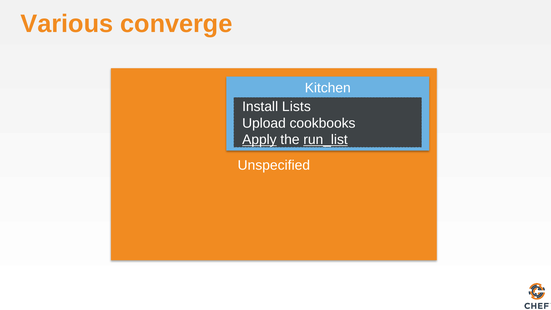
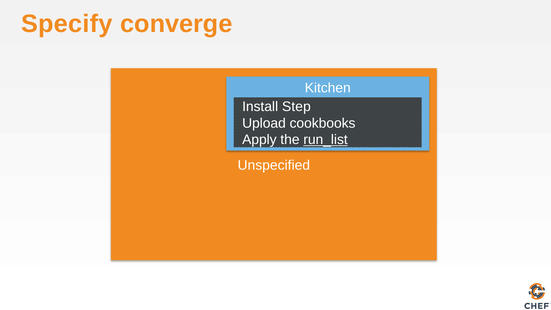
Various: Various -> Specify (67, 24)
Lists: Lists -> Step (296, 107)
Apply underline: present -> none (259, 140)
